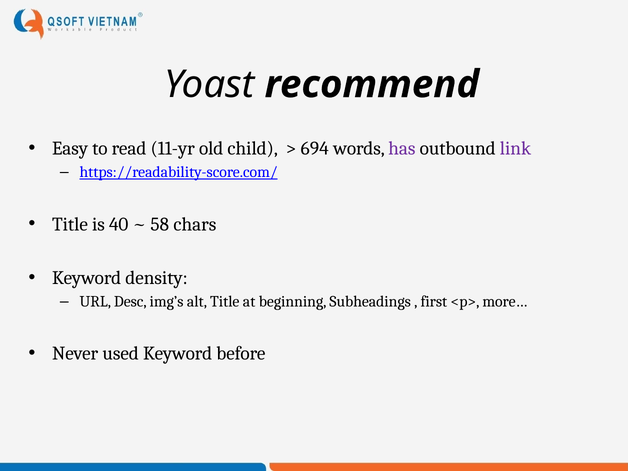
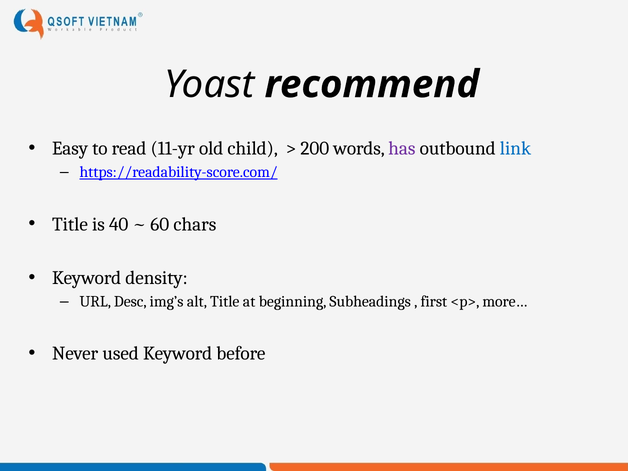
694: 694 -> 200 (315, 148)
link colour: purple -> blue (515, 148)
58: 58 -> 60 (160, 224)
